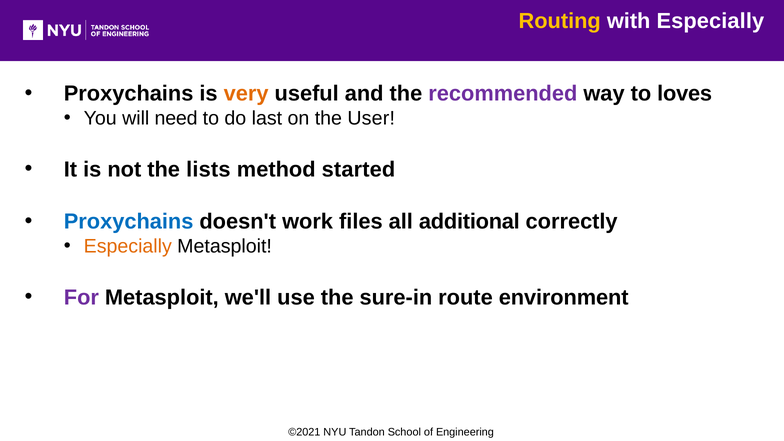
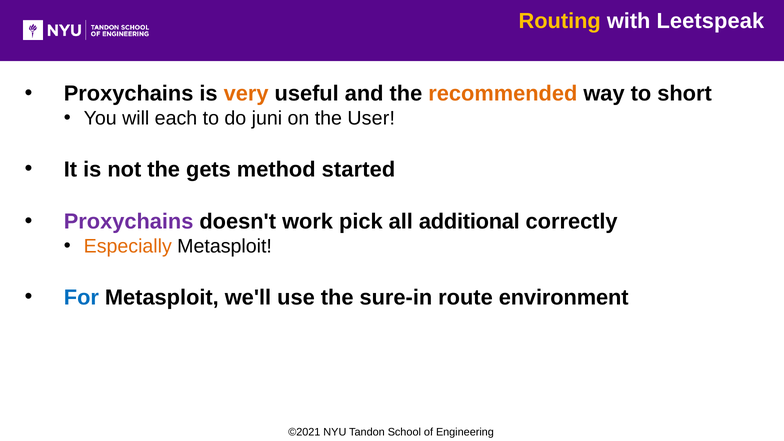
with Especially: Especially -> Leetspeak (710, 21)
recommended colour: purple -> orange (503, 94)
loves: loves -> short (685, 94)
need: need -> each (176, 118)
last: last -> juni (267, 118)
lists: lists -> gets (208, 169)
Proxychains colour: blue -> purple (129, 222)
files: files -> pick (361, 222)
For colour: purple -> blue (81, 298)
